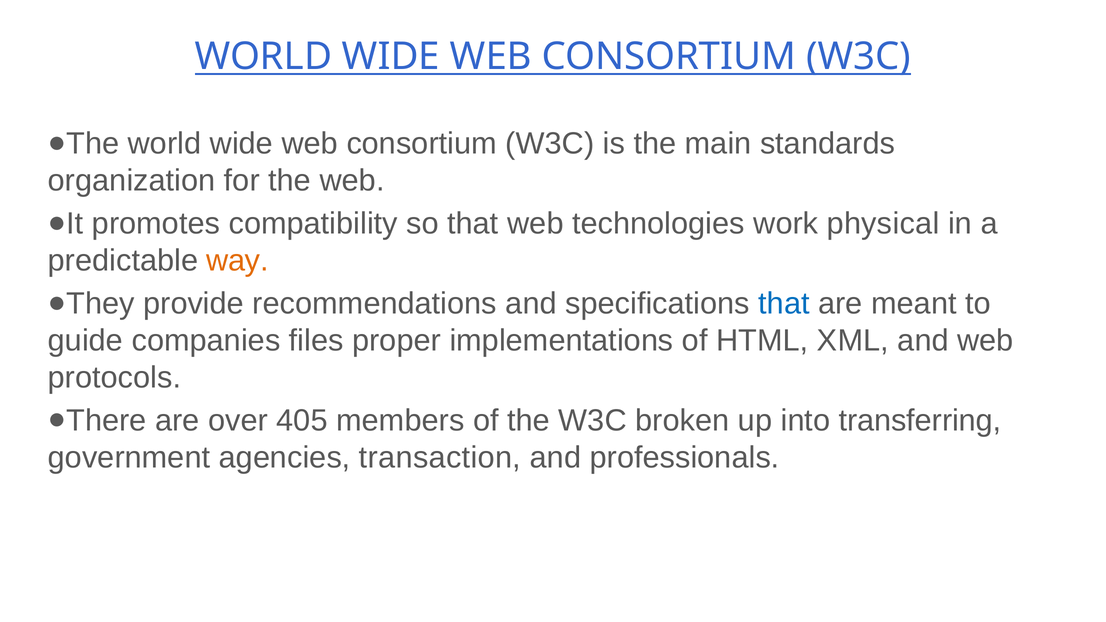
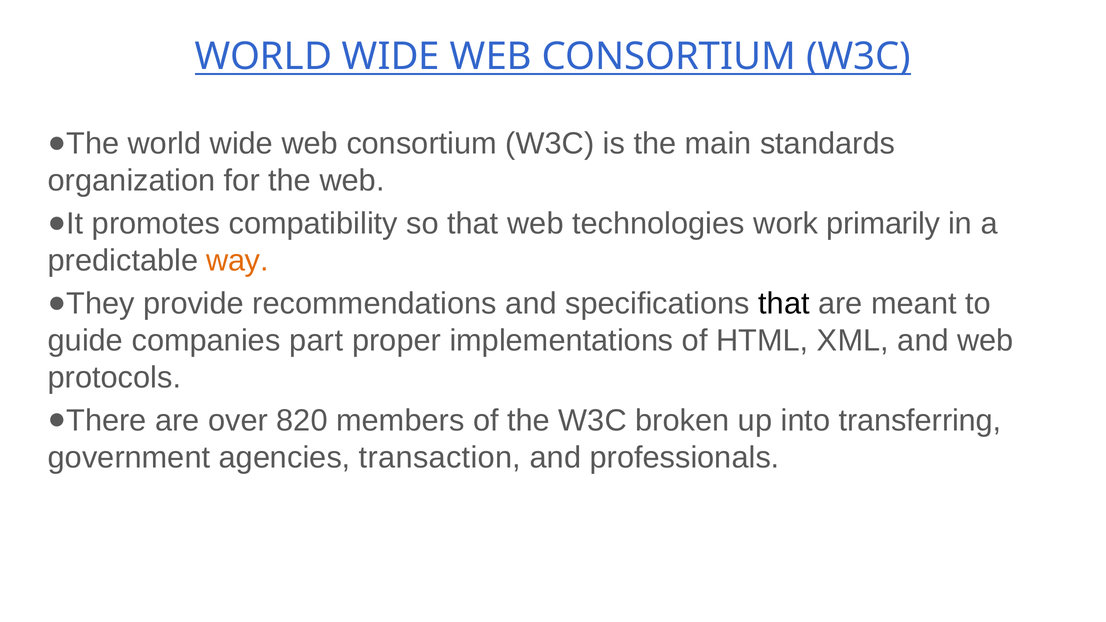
physical: physical -> primarily (883, 224)
that colour: blue -> black (784, 304)
files: files -> part (316, 341)
405: 405 -> 820 (302, 421)
